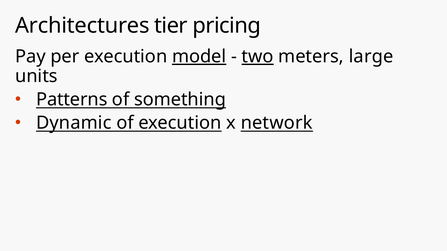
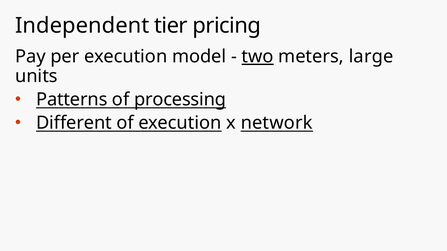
Architectures: Architectures -> Independent (82, 26)
model underline: present -> none (199, 57)
something: something -> processing (180, 100)
Dynamic: Dynamic -> Different (74, 123)
